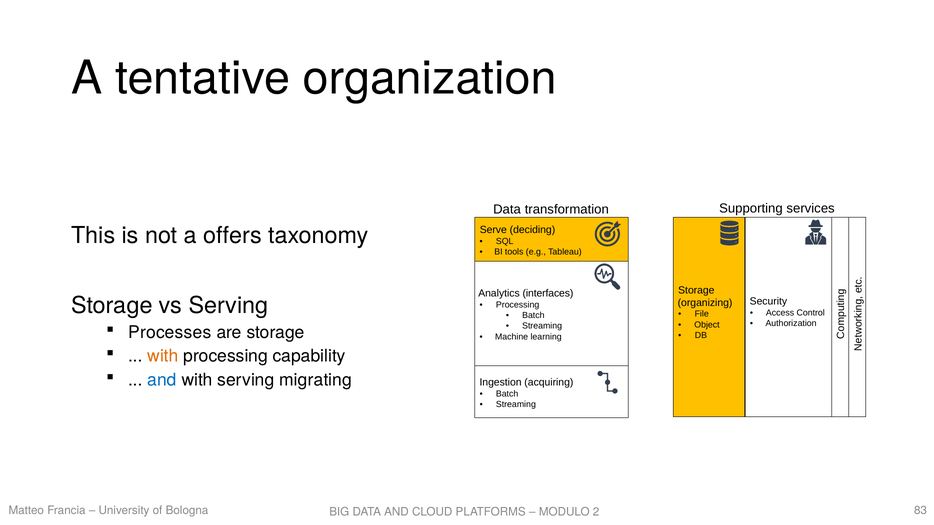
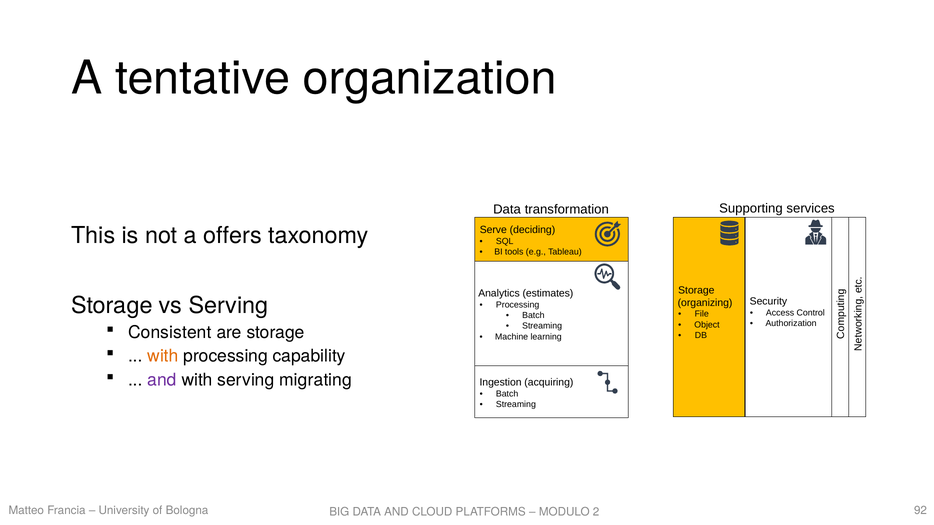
interfaces: interfaces -> estimates (548, 294)
Processes: Processes -> Consistent (170, 333)
and colour: blue -> purple (162, 380)
83: 83 -> 92 (921, 511)
